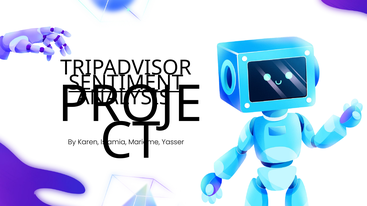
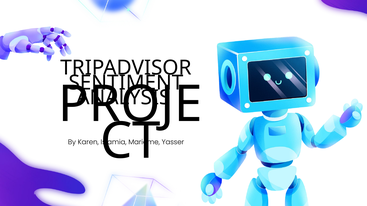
SENTIMENT underline: present -> none (126, 83)
